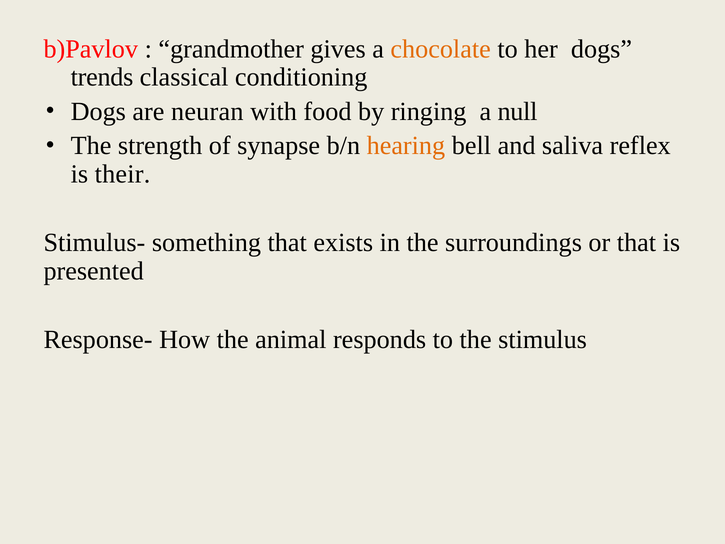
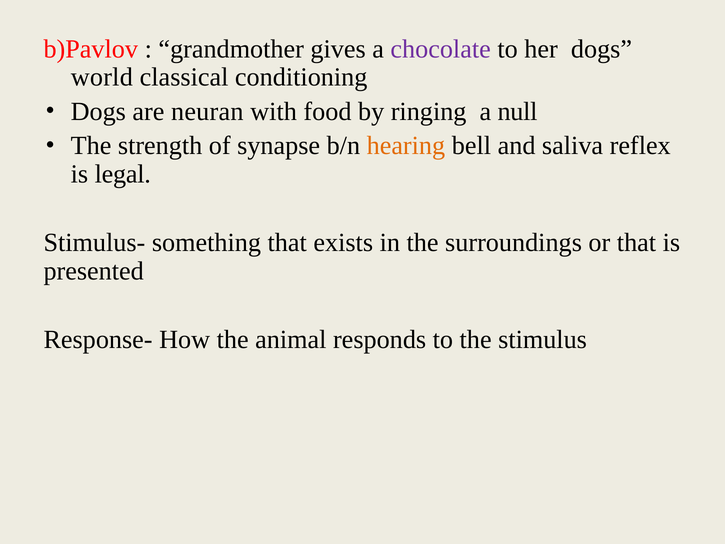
chocolate colour: orange -> purple (441, 49)
trends: trends -> world (102, 77)
their: their -> legal (123, 174)
